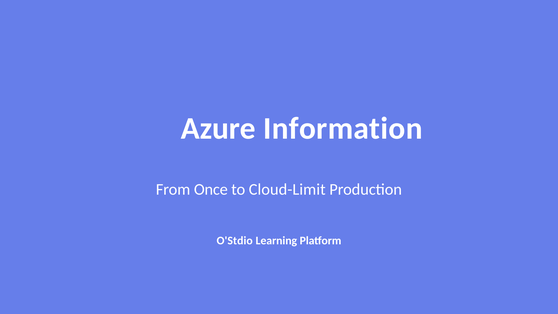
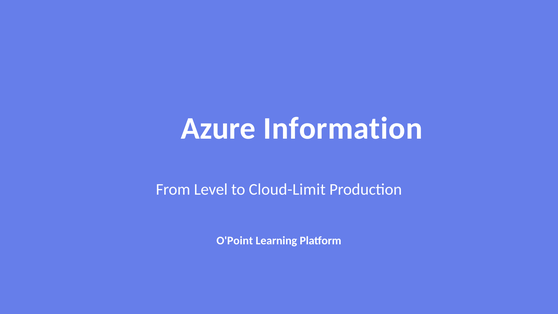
Once: Once -> Level (211, 189)
O'Stdio: O'Stdio -> O'Point (235, 241)
